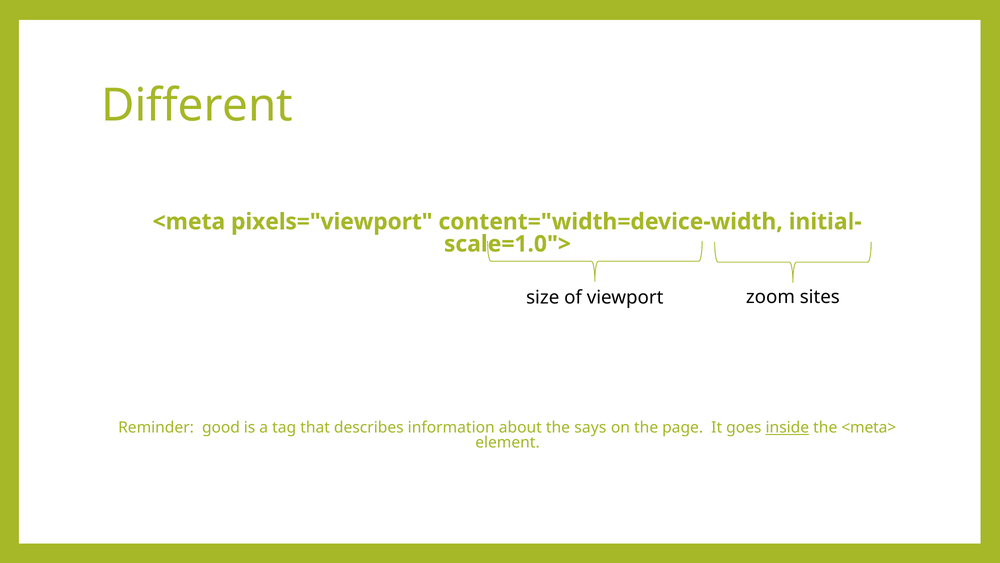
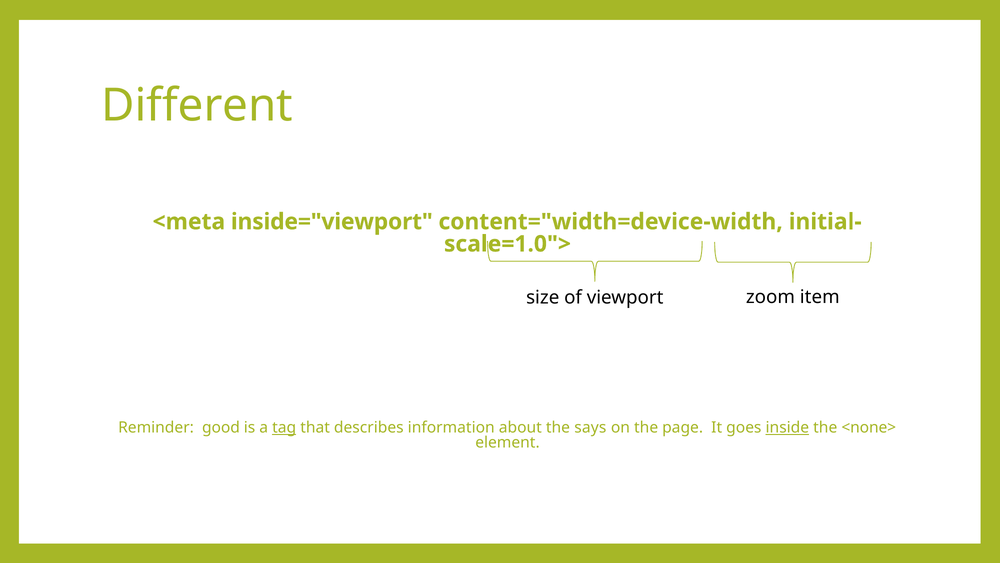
pixels="viewport: pixels="viewport -> inside="viewport (332, 222)
sites: sites -> item (820, 297)
tag underline: none -> present (284, 427)
<meta>: <meta> -> <none> (869, 427)
